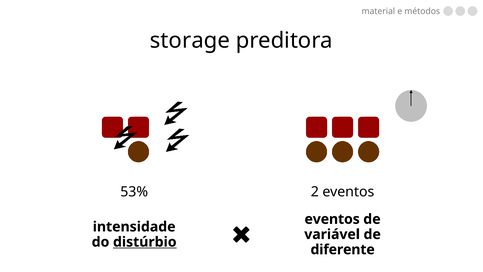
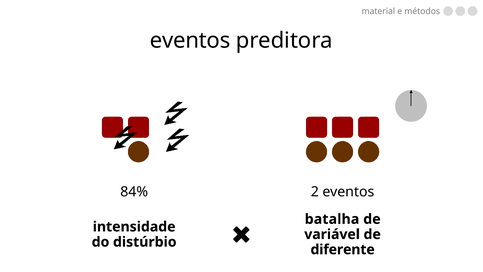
storage: storage -> eventos (190, 41)
53%: 53% -> 84% (134, 192)
eventos: eventos -> batalha (332, 219)
distúrbio underline: present -> none (145, 242)
